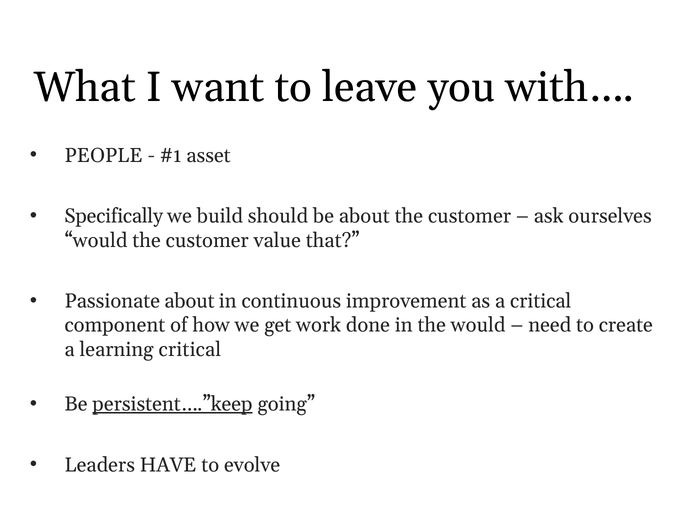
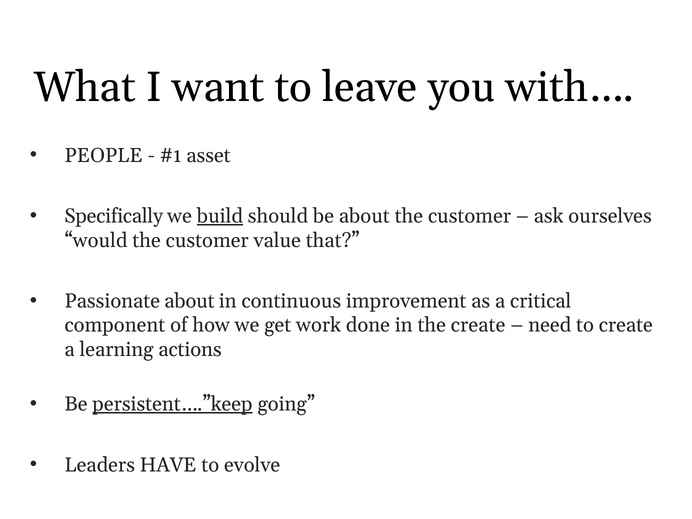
build underline: none -> present (220, 216)
the would: would -> create (478, 325)
learning critical: critical -> actions (190, 350)
